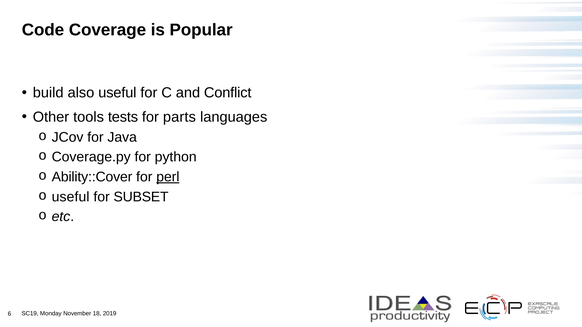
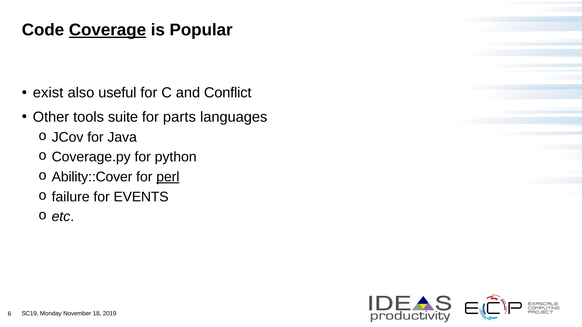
Coverage underline: none -> present (107, 30)
build: build -> exist (48, 93)
tests: tests -> suite (123, 117)
useful: useful -> failure (71, 197)
SUBSET: SUBSET -> EVENTS (141, 197)
